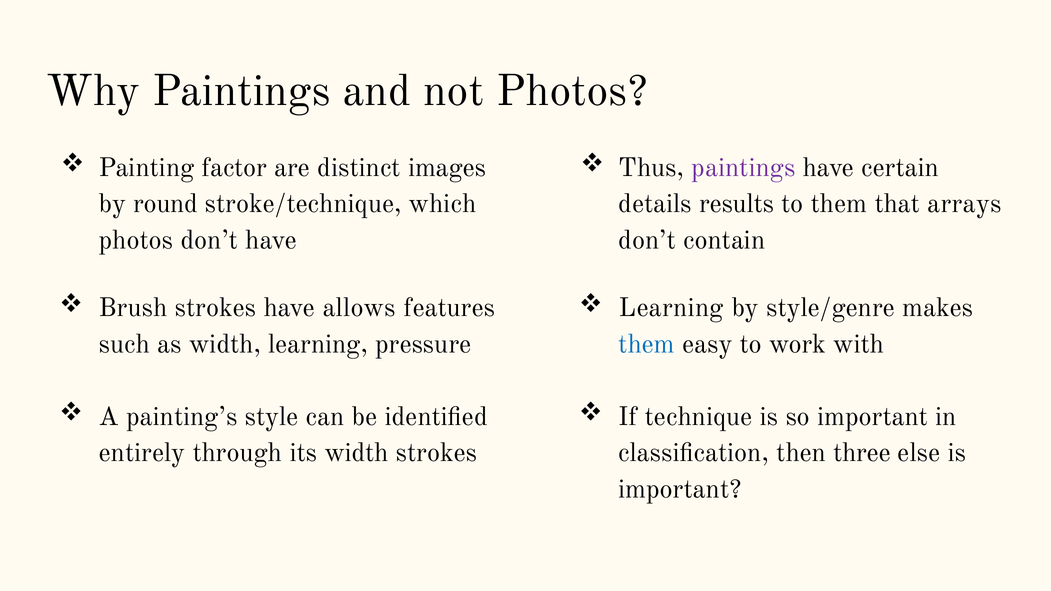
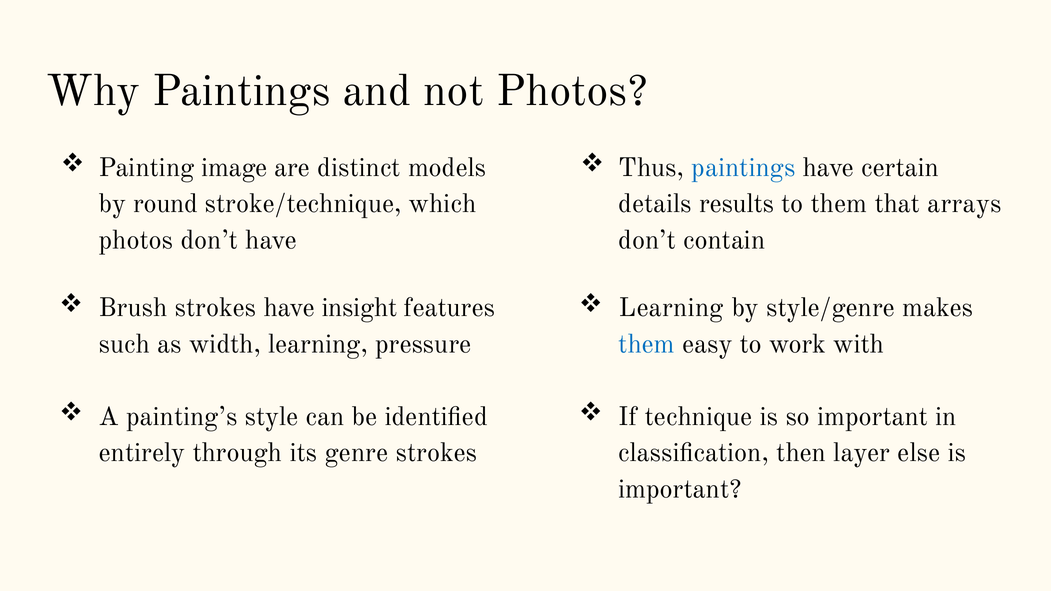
factor: factor -> image (234, 168)
images: images -> models (447, 168)
paintings colour: purple -> blue (743, 168)
allows: allows -> insight (359, 308)
its width: width -> genre (357, 453)
three: three -> layer (862, 453)
